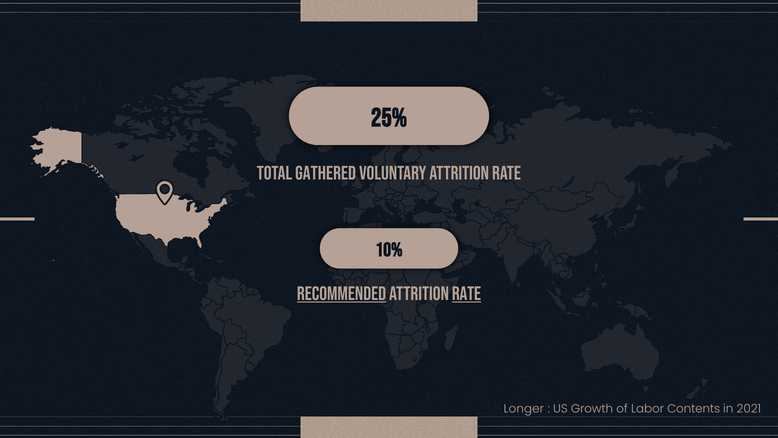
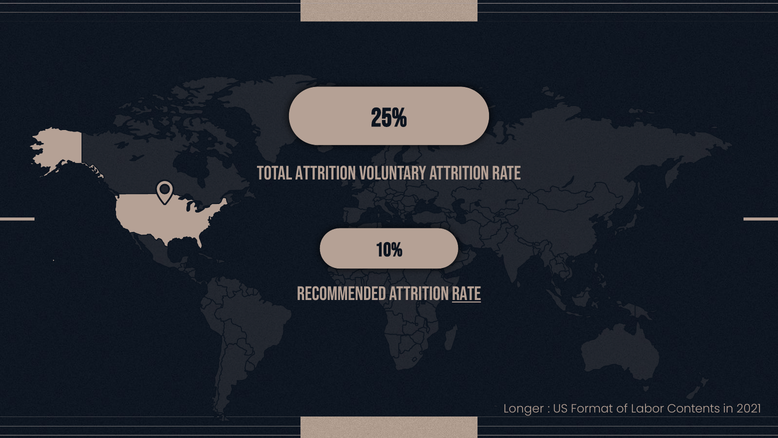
Total gathered: gathered -> attrition (326, 173)
RECOMMENDED underline: present -> none (342, 293)
Growth: Growth -> Format (592, 409)
